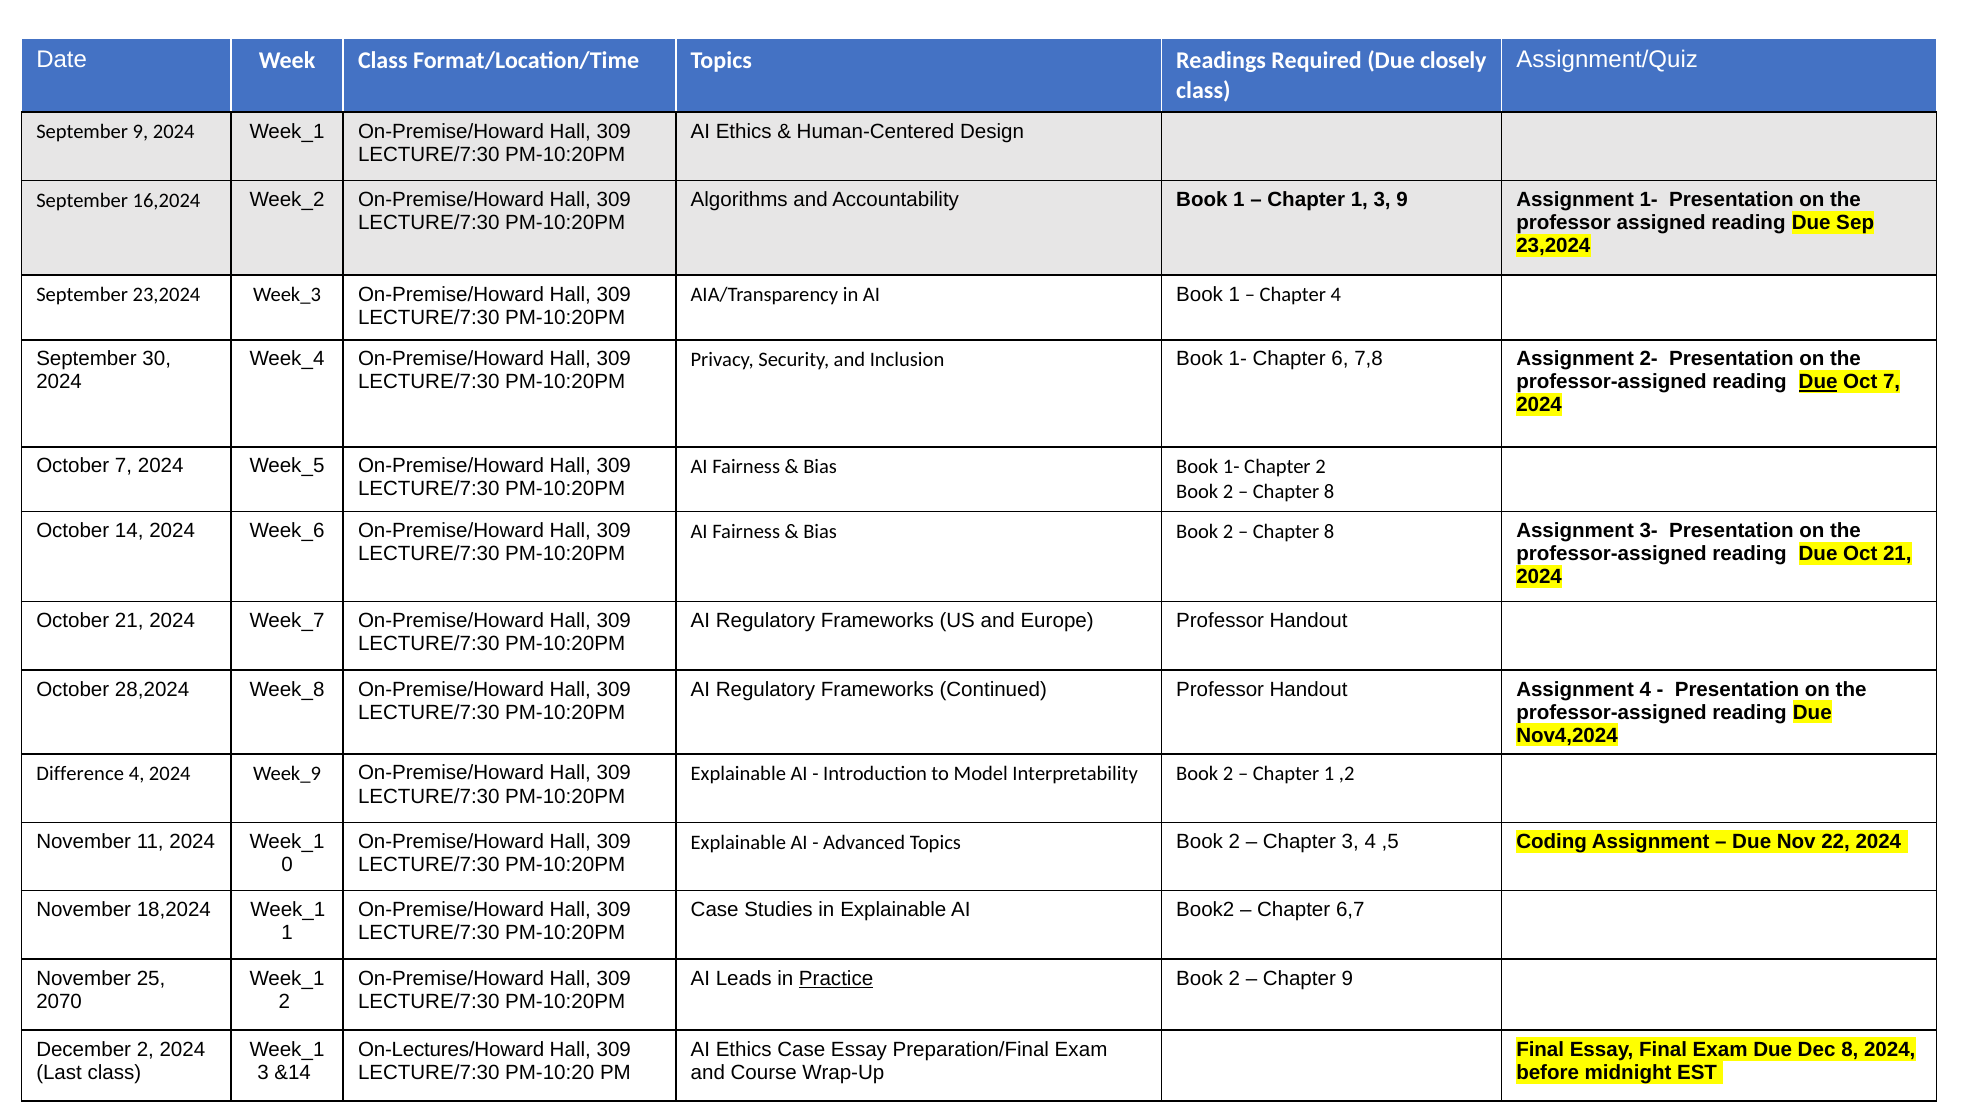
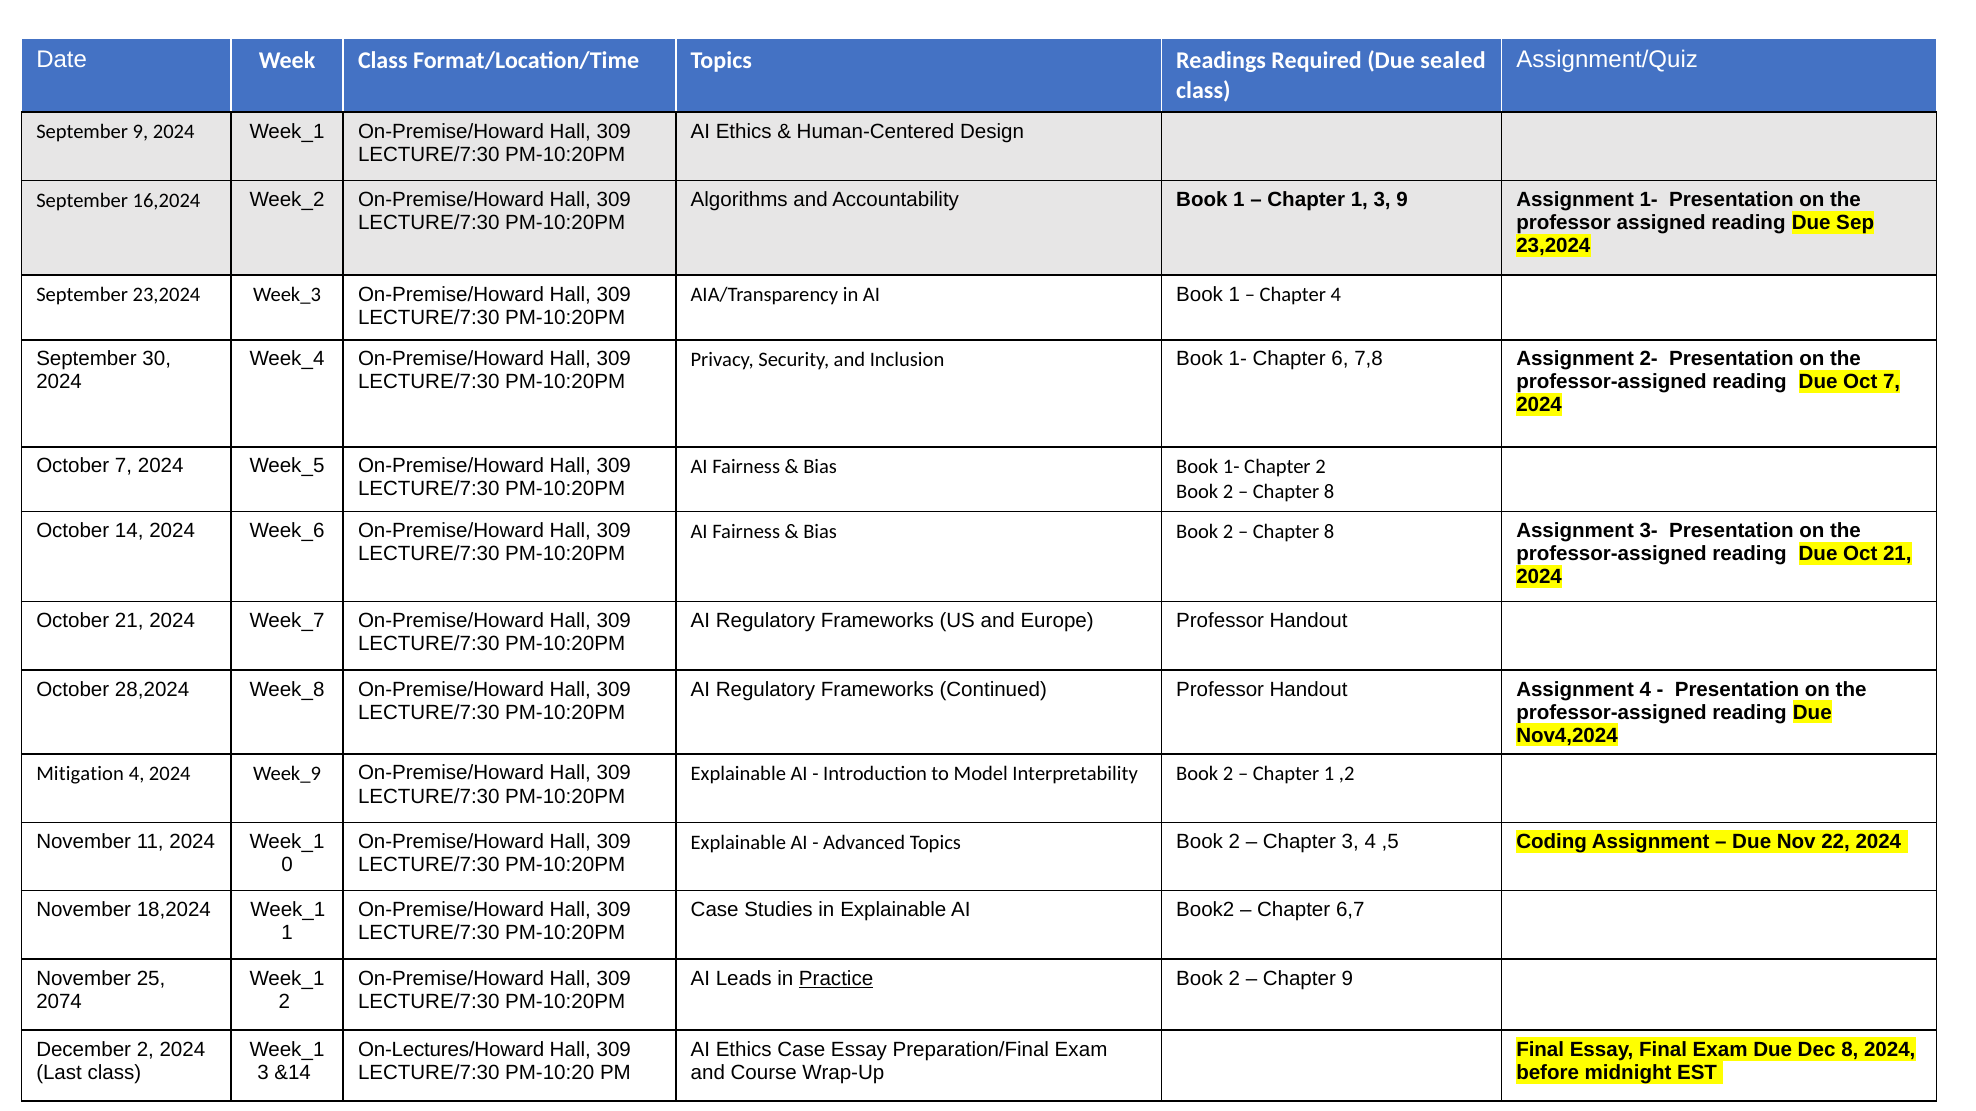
closely: closely -> sealed (1453, 61)
Due underline: present -> none (1818, 382)
Difference: Difference -> Mitigation (80, 774)
2070: 2070 -> 2074 (59, 1002)
